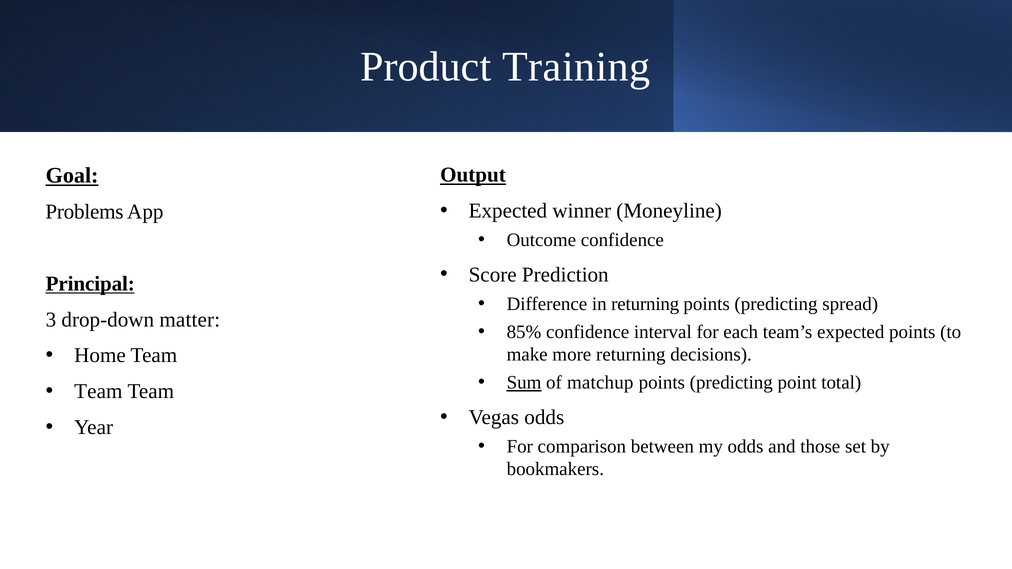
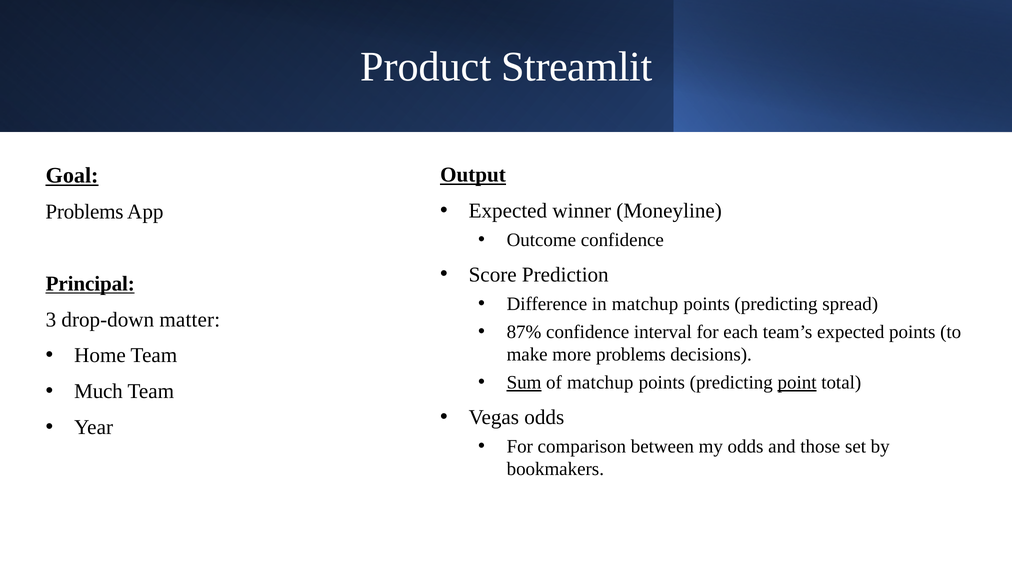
Training: Training -> Streamlit (577, 67)
in returning: returning -> matchup (645, 304)
85%: 85% -> 87% (524, 332)
more returning: returning -> problems (631, 355)
point underline: none -> present (797, 383)
Team: Team -> Much (98, 392)
